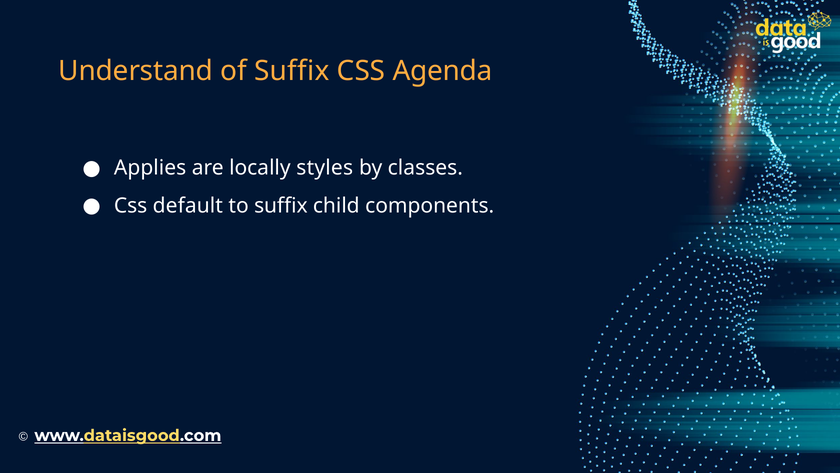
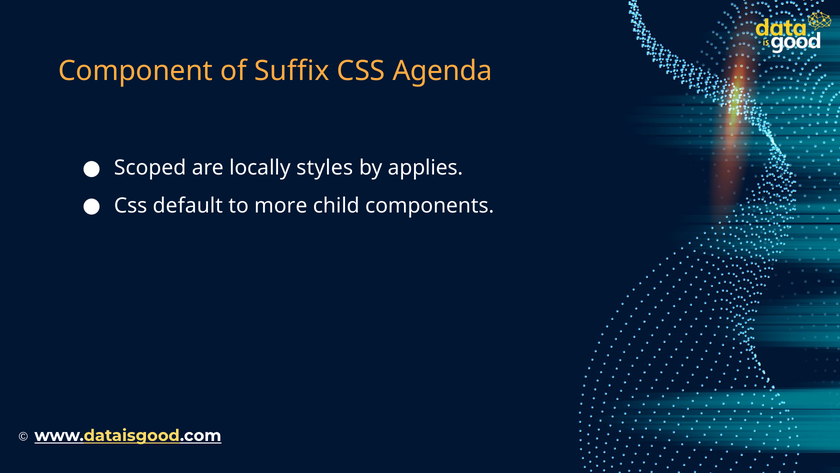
Understand: Understand -> Component (136, 71)
Applies: Applies -> Scoped (150, 168)
classes: classes -> applies (425, 168)
to suffix: suffix -> more (281, 206)
